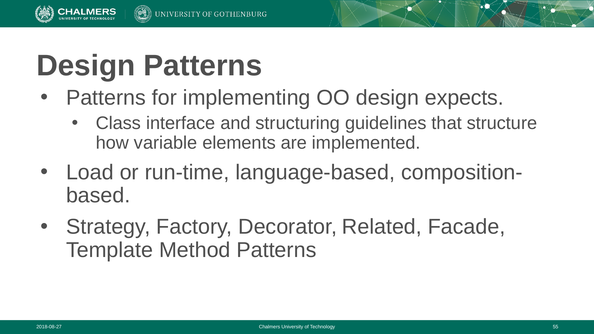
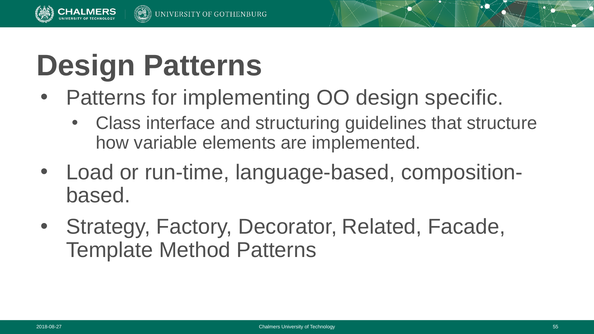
expects: expects -> specific (464, 98)
